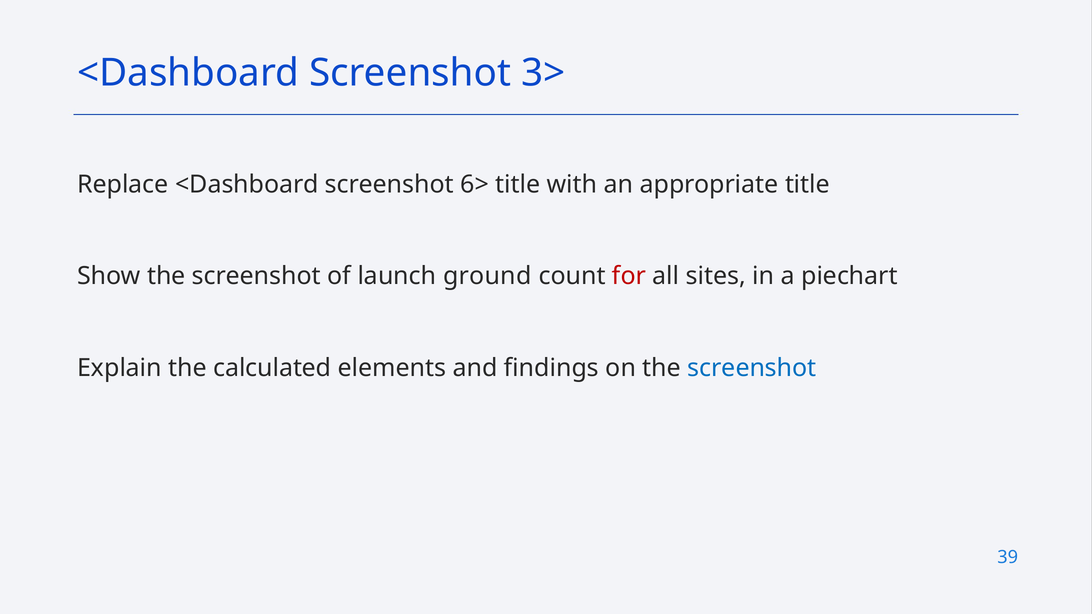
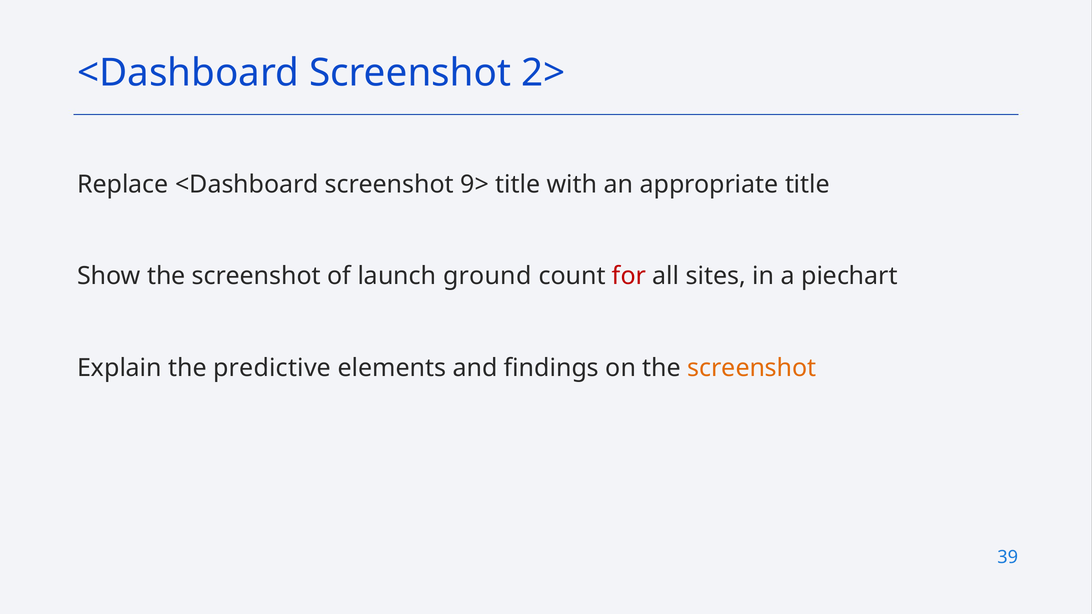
3>: 3> -> 2> (543, 73)
6>: 6> -> 9> (475, 184)
calculated: calculated -> predictive (272, 368)
screenshot colour: blue -> orange (752, 368)
